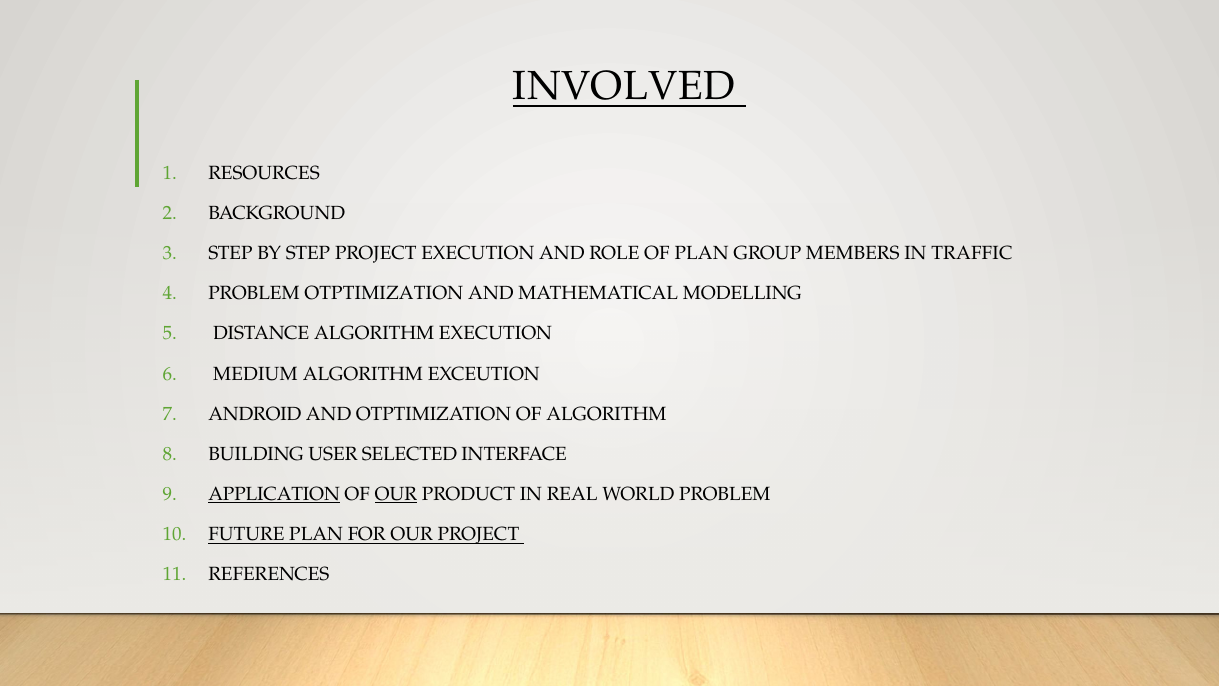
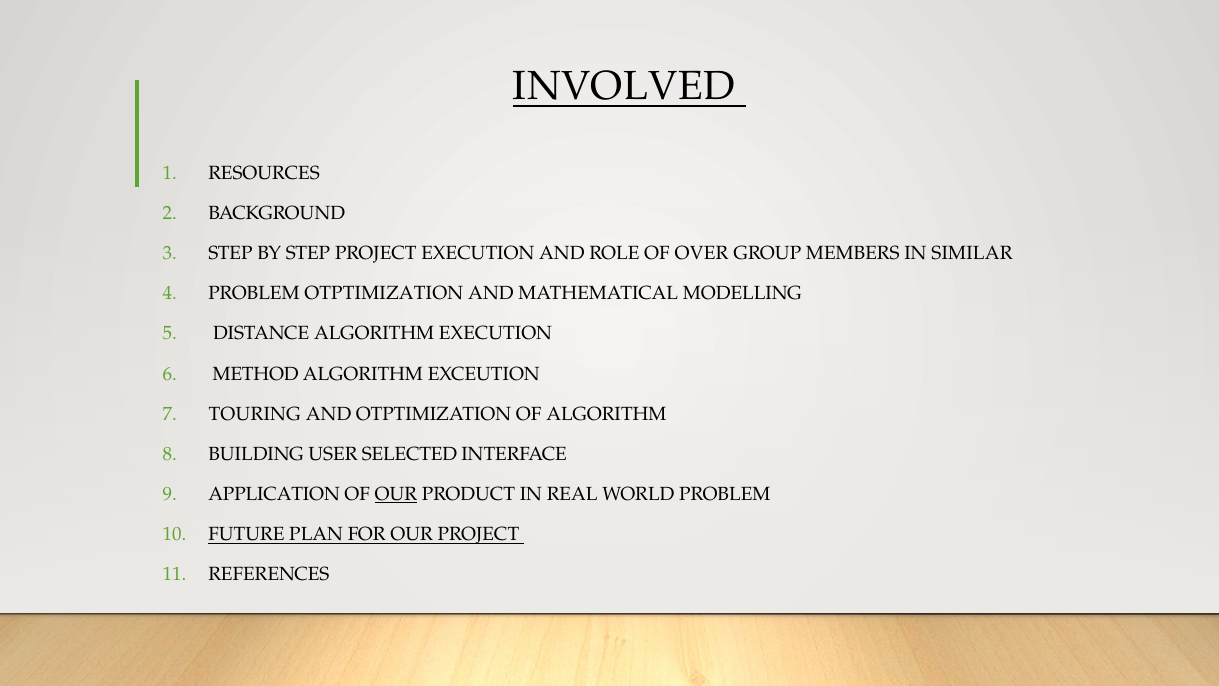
OF PLAN: PLAN -> OVER (702, 253)
TRAFFIC: TRAFFIC -> SIMILAR (972, 253)
MEDIUM: MEDIUM -> METHOD (256, 374)
ANDROID: ANDROID -> TOURING (255, 414)
APPLICATION underline: present -> none (274, 494)
